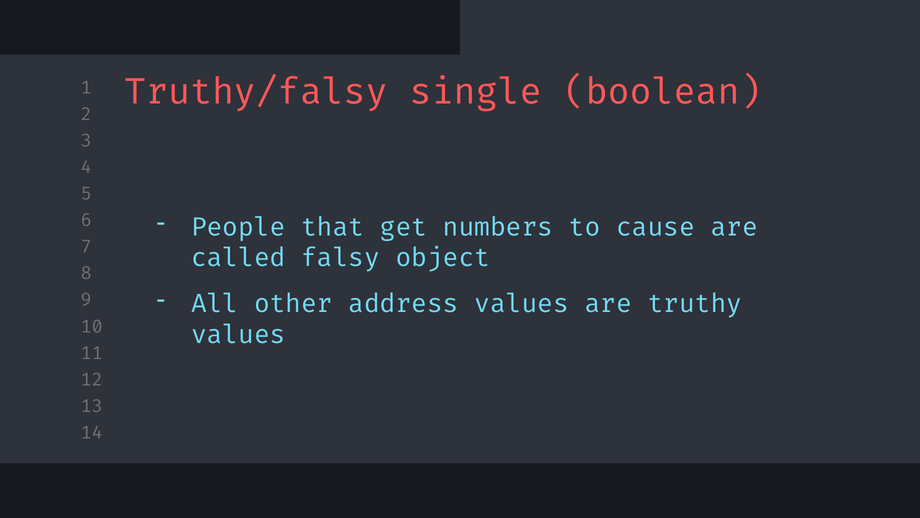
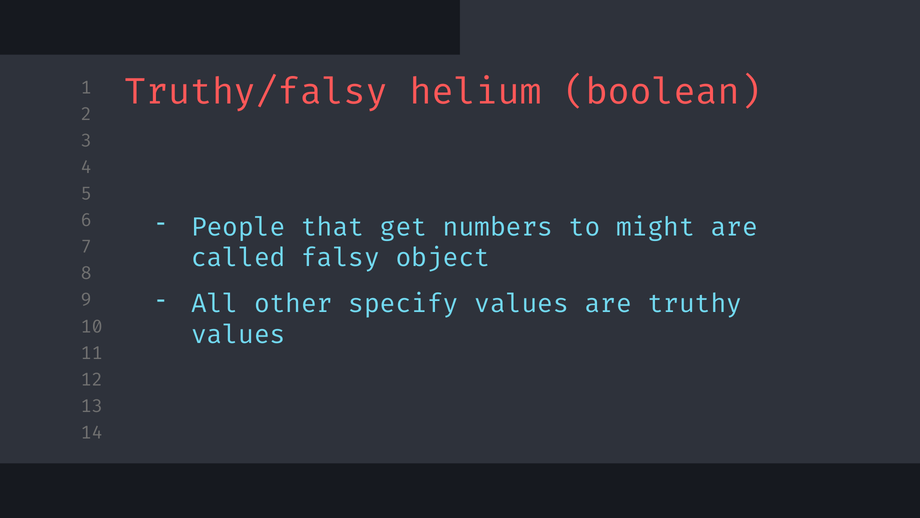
single: single -> helium (476, 92)
cause: cause -> might (655, 227)
address: address -> specify (404, 304)
